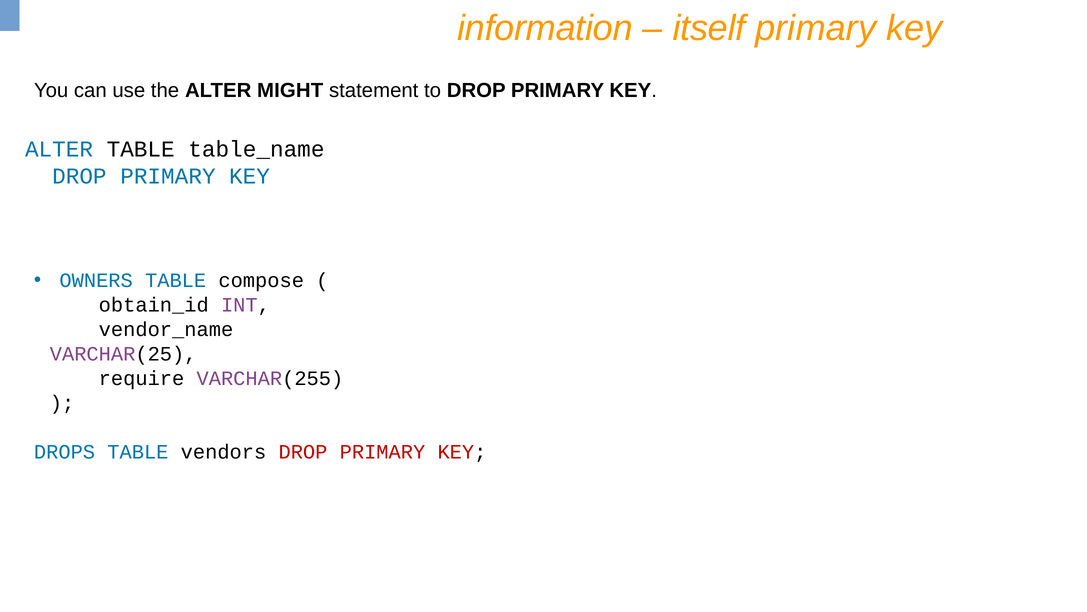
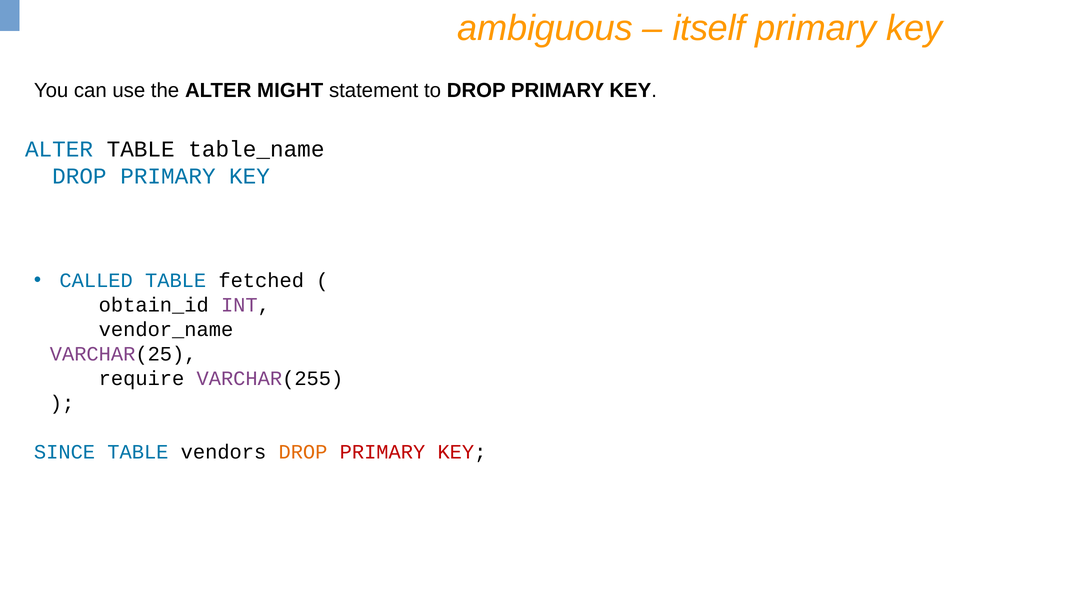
information: information -> ambiguous (545, 28)
OWNERS: OWNERS -> CALLED (96, 280)
compose: compose -> fetched (261, 280)
DROPS: DROPS -> SINCE (65, 452)
DROP colour: red -> orange (303, 452)
